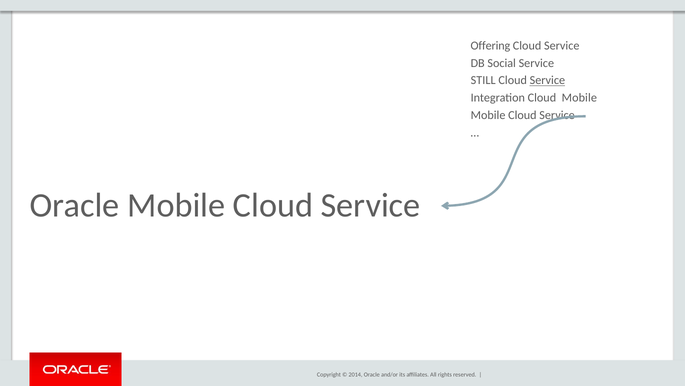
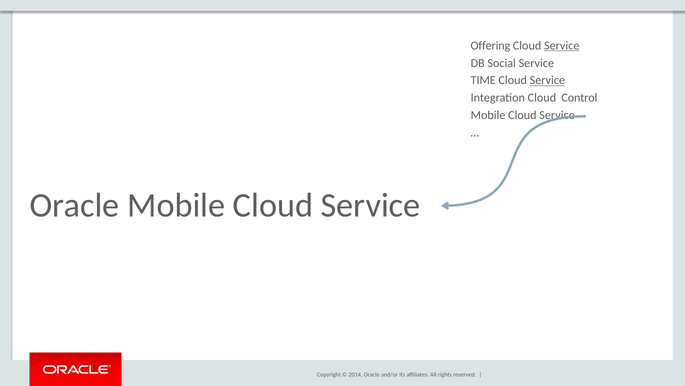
Service underline: none -> present (562, 46)
STILL: STILL -> TIME (483, 80)
Cloud Mobile: Mobile -> Control (579, 98)
